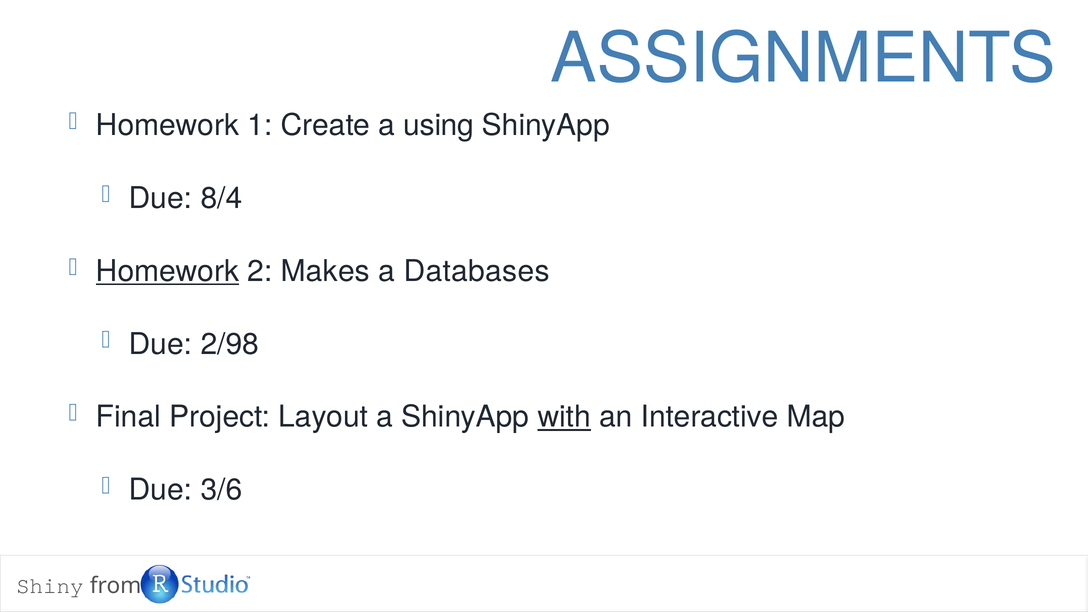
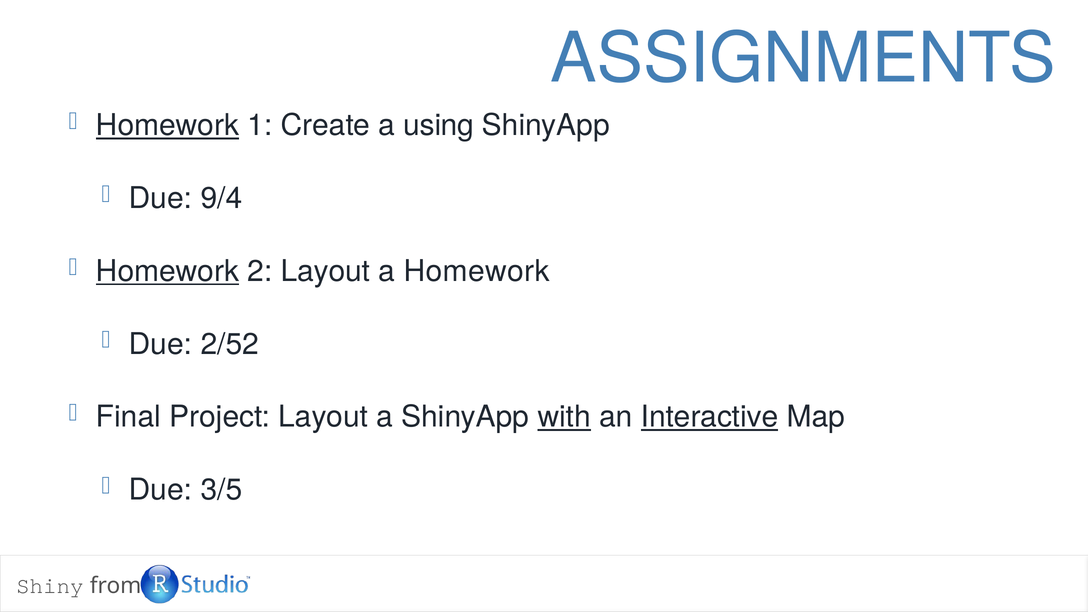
Homework underline: none -> present (167, 125)
8/4: 8/4 -> 9/4 (221, 198)
2 Makes: Makes -> Layout (325, 271)
a Databases: Databases -> Homework (477, 271)
2/98: 2/98 -> 2/52 (230, 344)
Interactive underline: none -> present (710, 417)
3/6: 3/6 -> 3/5 (221, 490)
